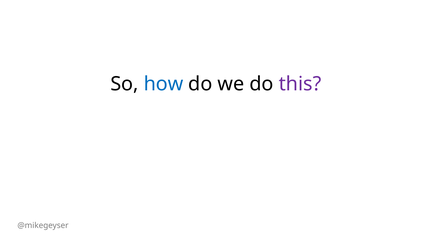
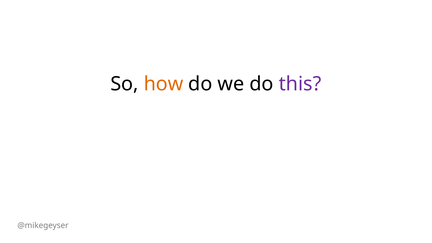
how colour: blue -> orange (164, 84)
